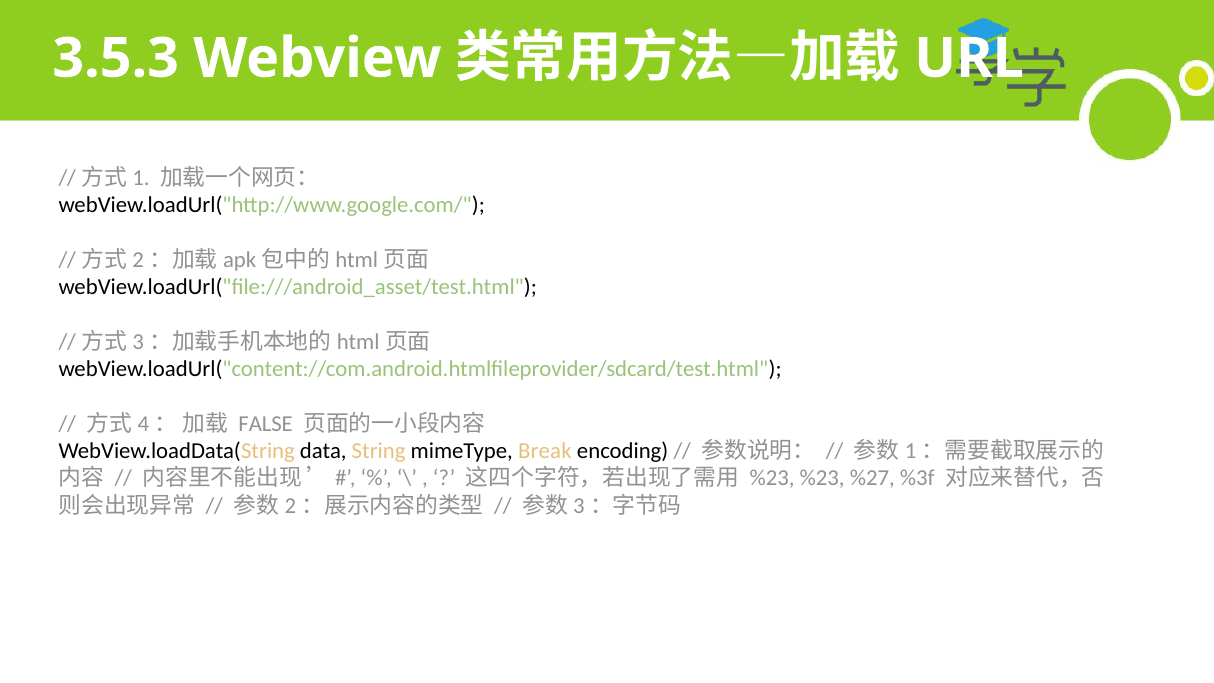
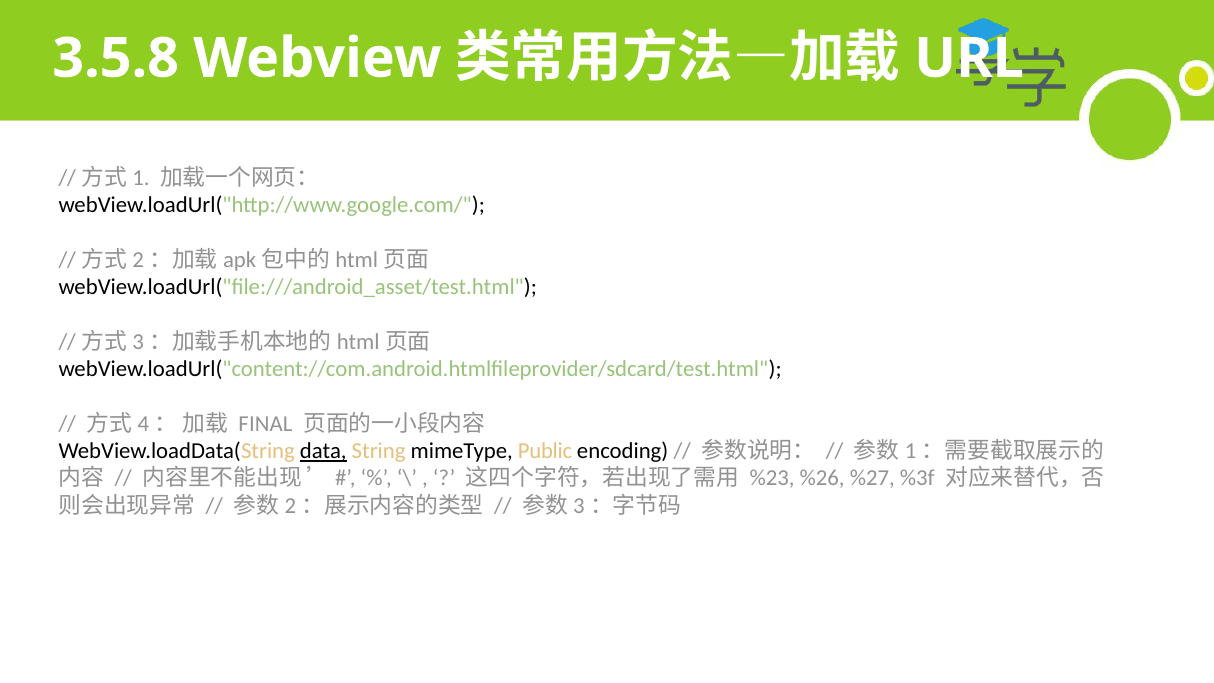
3.5.3: 3.5.3 -> 3.5.8 (116, 58)
FALSE: FALSE -> FINAL (266, 424)
data underline: none -> present (323, 451)
Break: Break -> Public (545, 451)
%23 %23: %23 -> %26 (822, 478)
